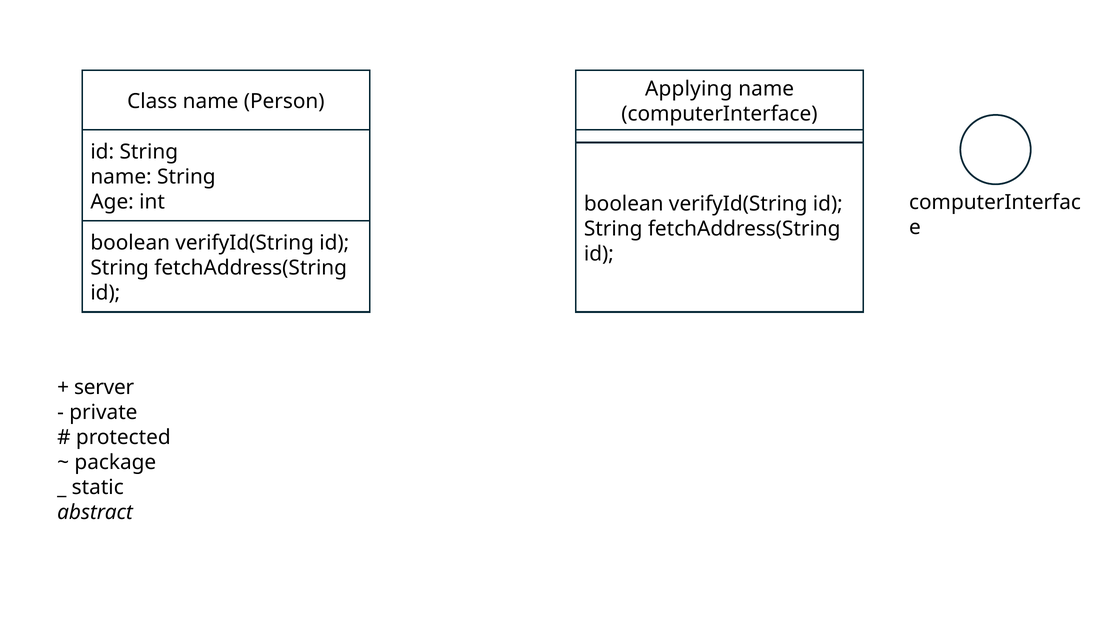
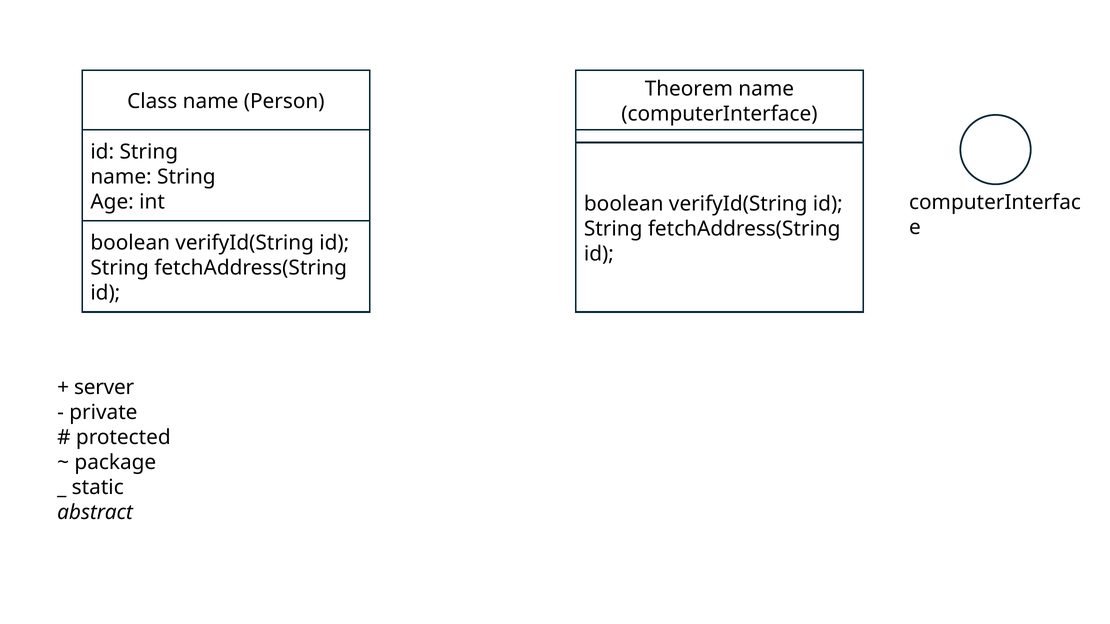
Applying: Applying -> Theorem (689, 89)
